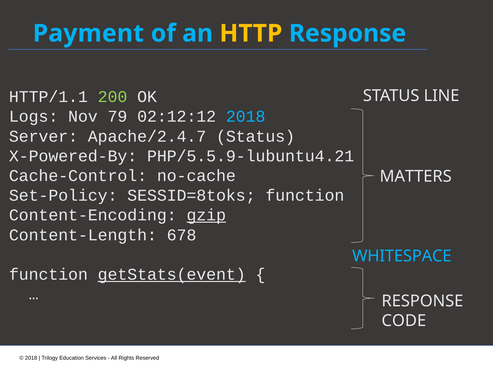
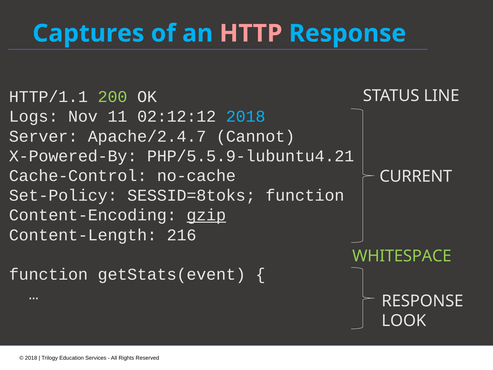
Payment: Payment -> Captures (88, 33)
HTTP colour: yellow -> pink (251, 33)
79: 79 -> 11 (117, 116)
Apache/2.4.7 Status: Status -> Cannot (256, 136)
MATTERS: MATTERS -> CURRENT (416, 176)
678: 678 -> 216 (182, 235)
WHITESPACE colour: light blue -> light green (402, 256)
getStats(event underline: present -> none (172, 274)
CODE: CODE -> LOOK (404, 321)
